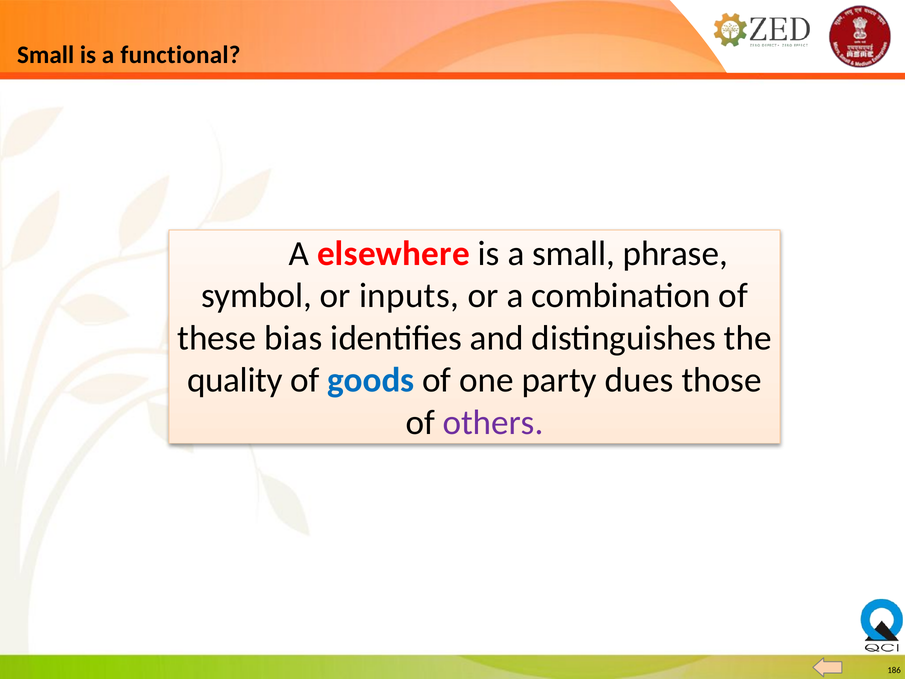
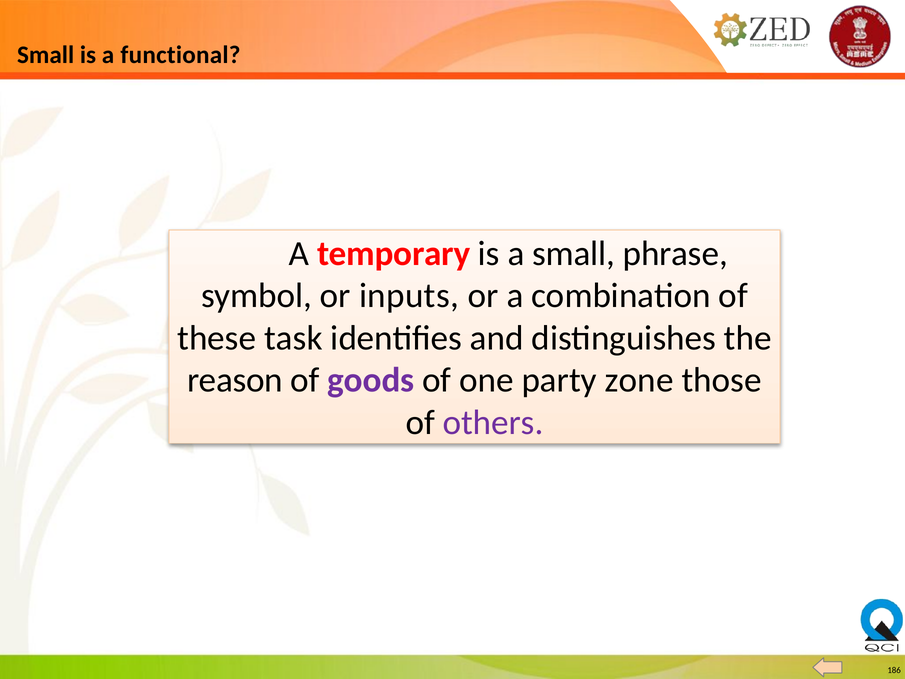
elsewhere: elsewhere -> temporary (394, 253)
bias: bias -> task (293, 338)
quality: quality -> reason (235, 380)
goods colour: blue -> purple (371, 380)
dues: dues -> zone (639, 380)
